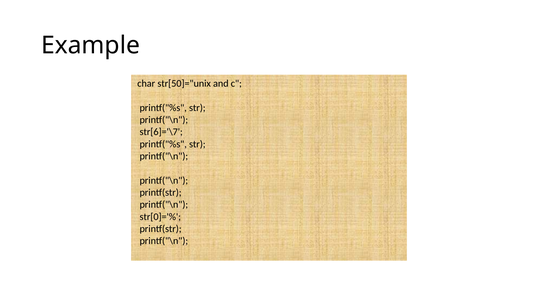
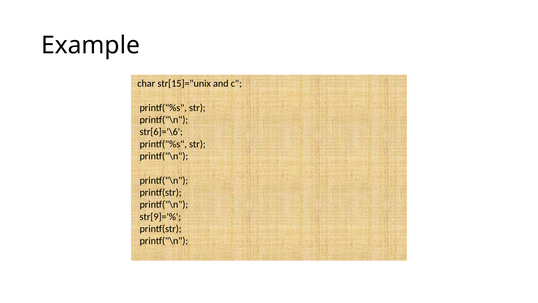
str[50]="unix: str[50]="unix -> str[15]="unix (184, 83)
str[6]='\7: str[6]='\7 -> str[6]='\6 (161, 132)
str[0]='%: str[0]='% -> str[9]='% (160, 216)
